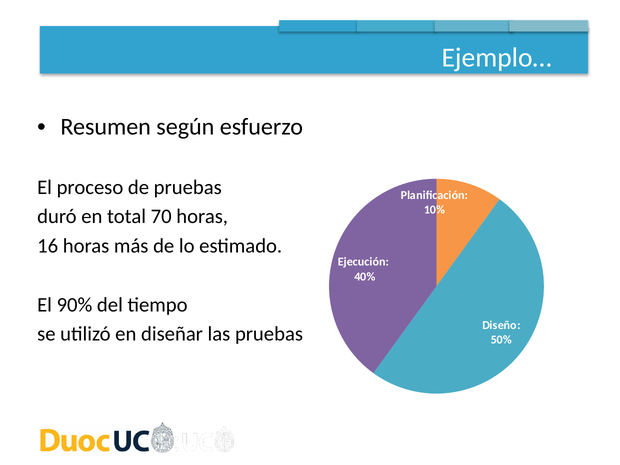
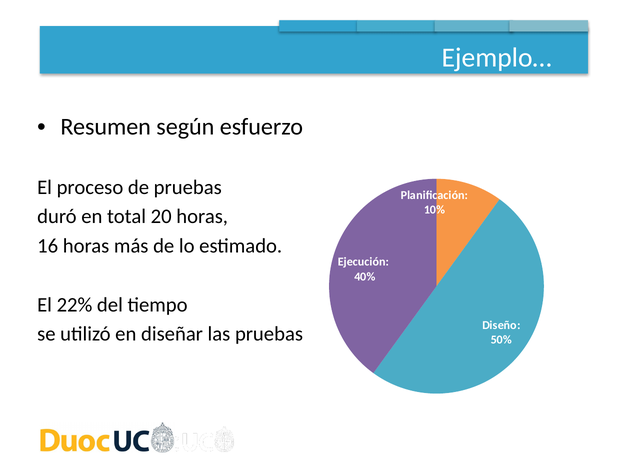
70: 70 -> 20 (161, 217)
90%: 90% -> 22% (74, 305)
